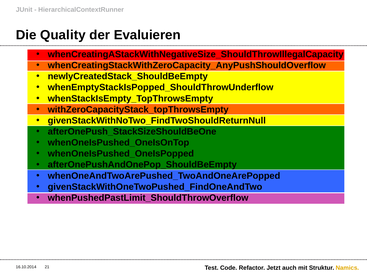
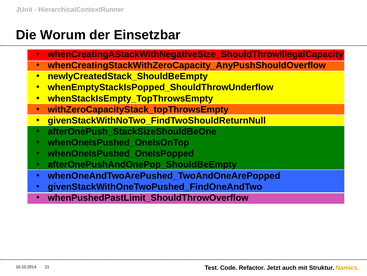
Quality: Quality -> Worum (63, 35)
Evaluieren: Evaluieren -> Einsetzbar (147, 35)
